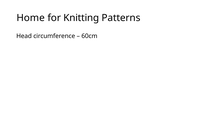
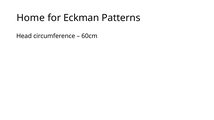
Knitting: Knitting -> Eckman (81, 18)
